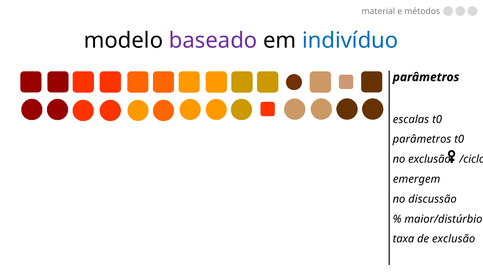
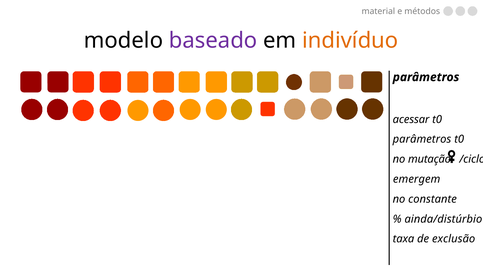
indivíduo colour: blue -> orange (350, 41)
escalas: escalas -> acessar (411, 119)
no exclusão: exclusão -> mutação (430, 159)
discussão: discussão -> constante (433, 199)
maior/distúrbio: maior/distúrbio -> ainda/distúrbio (443, 219)
